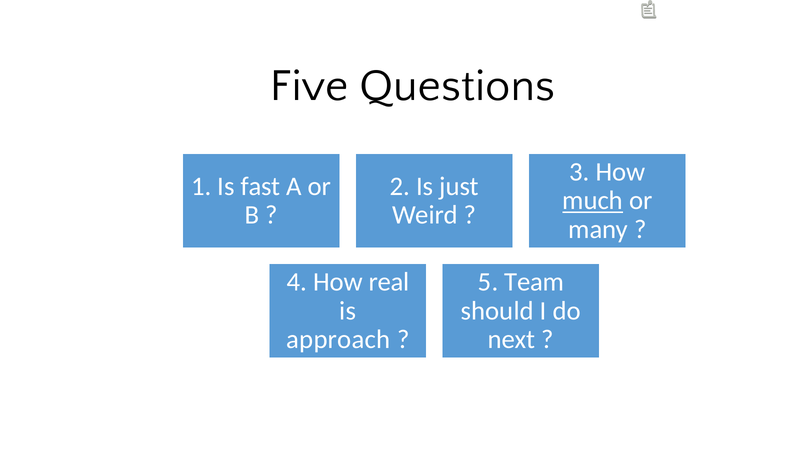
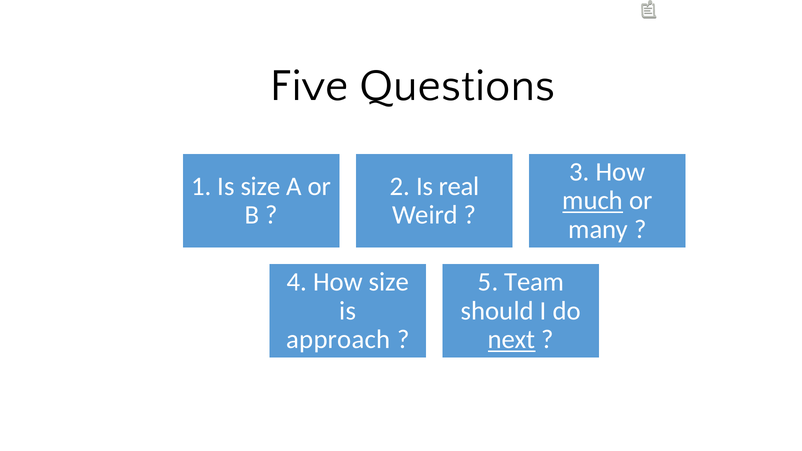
Is fast: fast -> size (260, 186)
just: just -> real (459, 186)
How real: real -> size (389, 282)
next underline: none -> present (512, 340)
